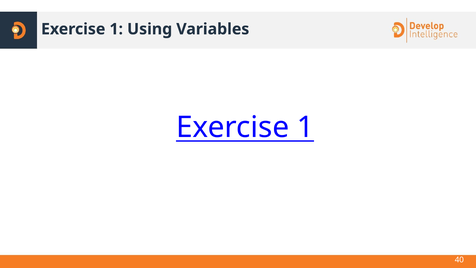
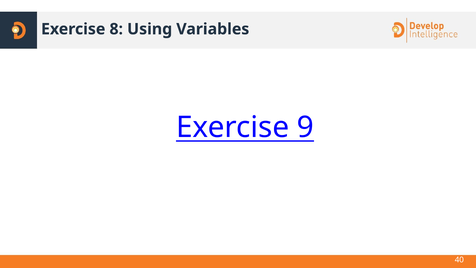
1: 1 -> 8 (116, 29)
1: 1 -> 9 (305, 127)
